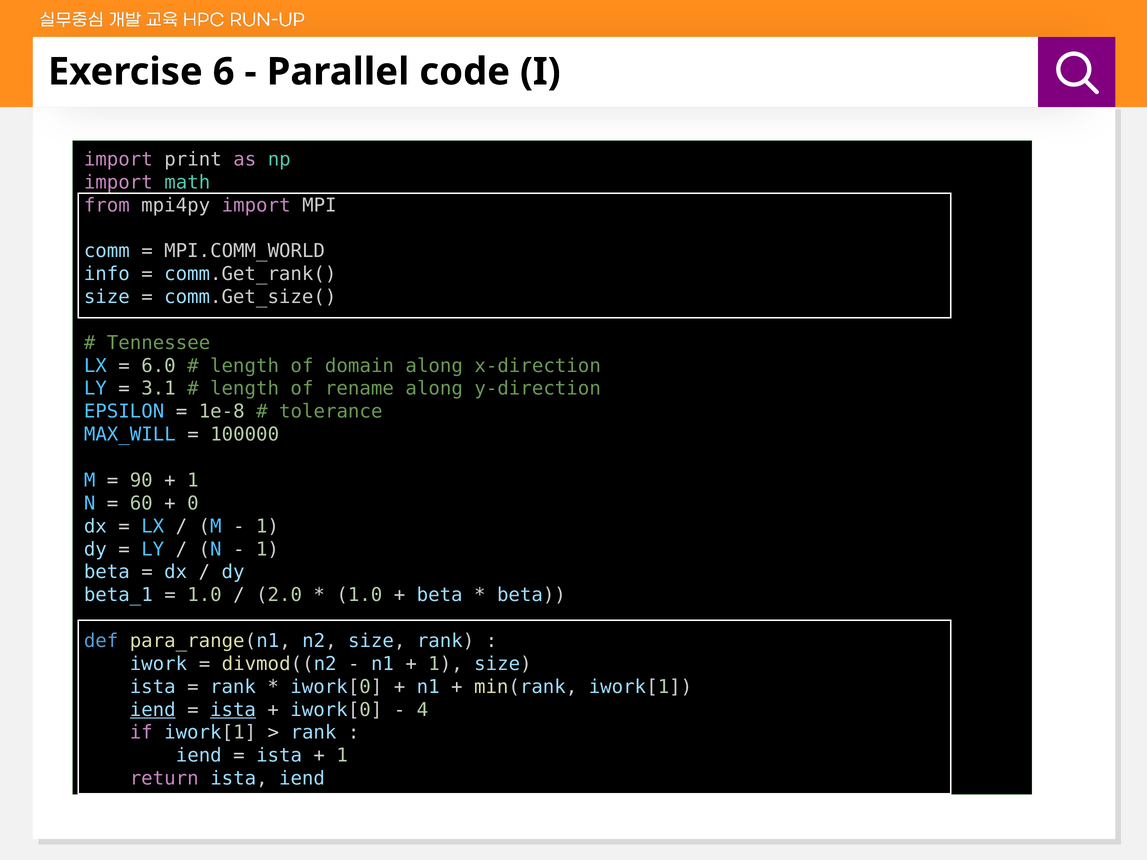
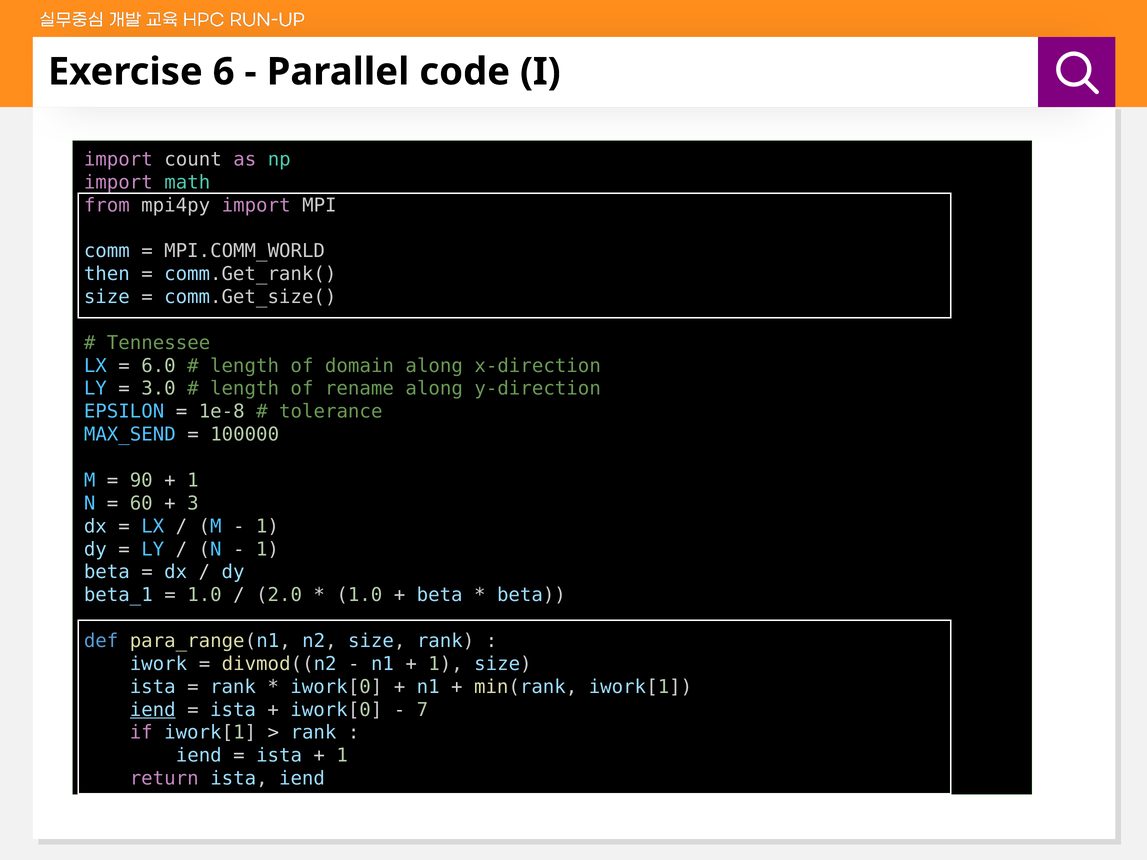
print: print -> count (193, 159)
info: info -> then (107, 274)
3.1: 3.1 -> 3.0 (158, 389)
MAX_WILL: MAX_WILL -> MAX_SEND (130, 435)
0: 0 -> 3 (193, 503)
ista underline: present -> none (233, 710)
4: 4 -> 7 (422, 710)
